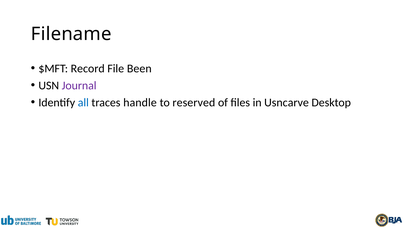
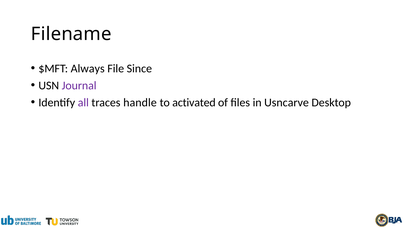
Record: Record -> Always (88, 68)
Been: Been -> Since (139, 68)
all colour: blue -> purple (83, 102)
reserved: reserved -> activated (194, 102)
